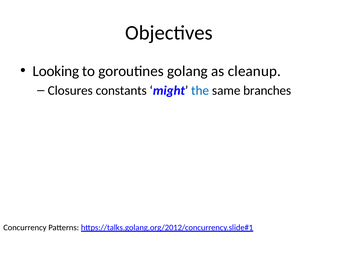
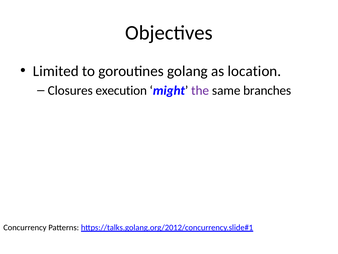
Looking: Looking -> Limited (56, 71)
cleanup: cleanup -> location (254, 71)
constants: constants -> execution (121, 90)
the colour: blue -> purple (200, 90)
